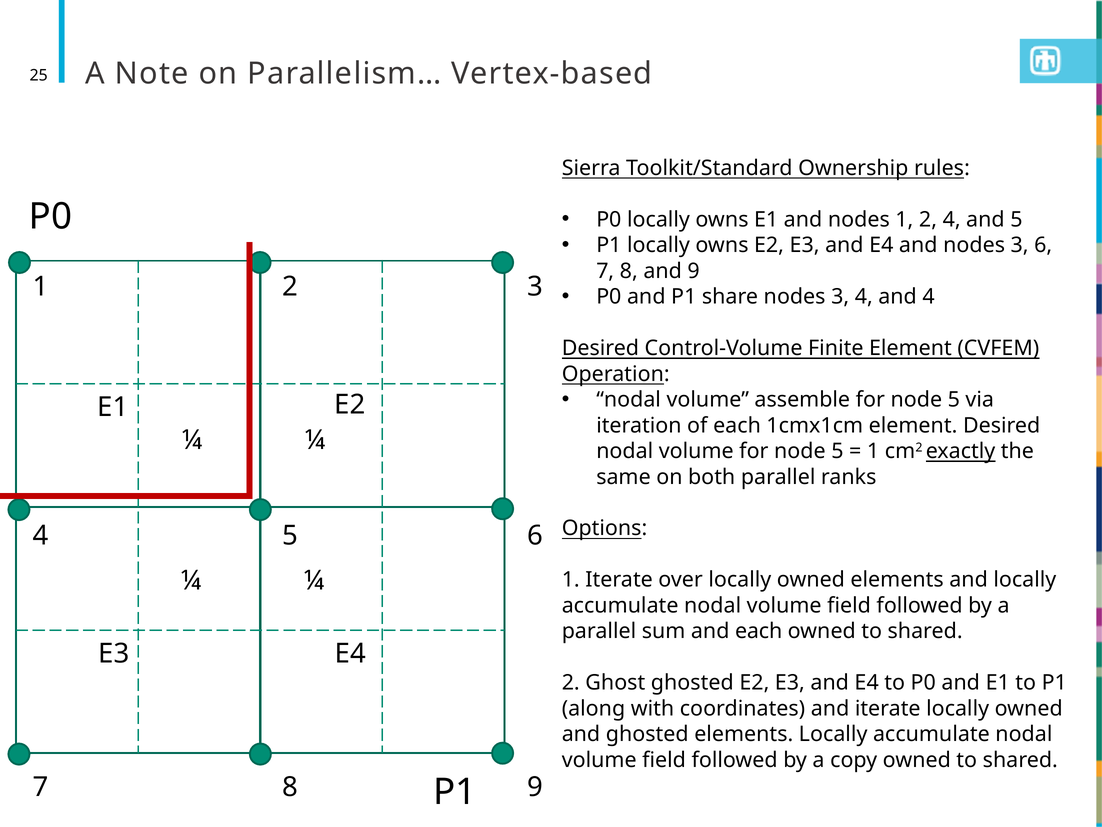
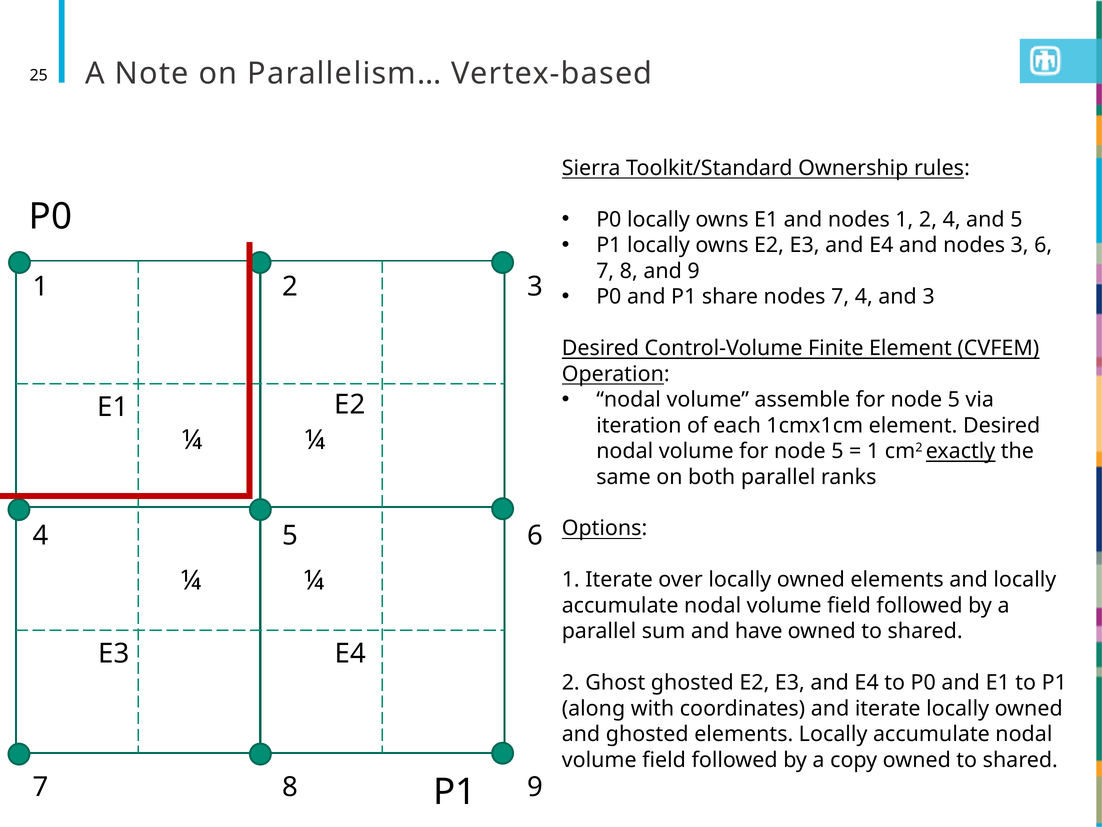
share nodes 3: 3 -> 7 (840, 297)
and 4: 4 -> 3 (929, 297)
and each: each -> have (759, 631)
